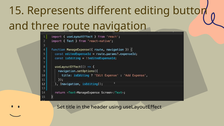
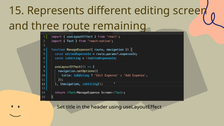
button: button -> screen (190, 11)
navigation: navigation -> remaining (120, 26)
